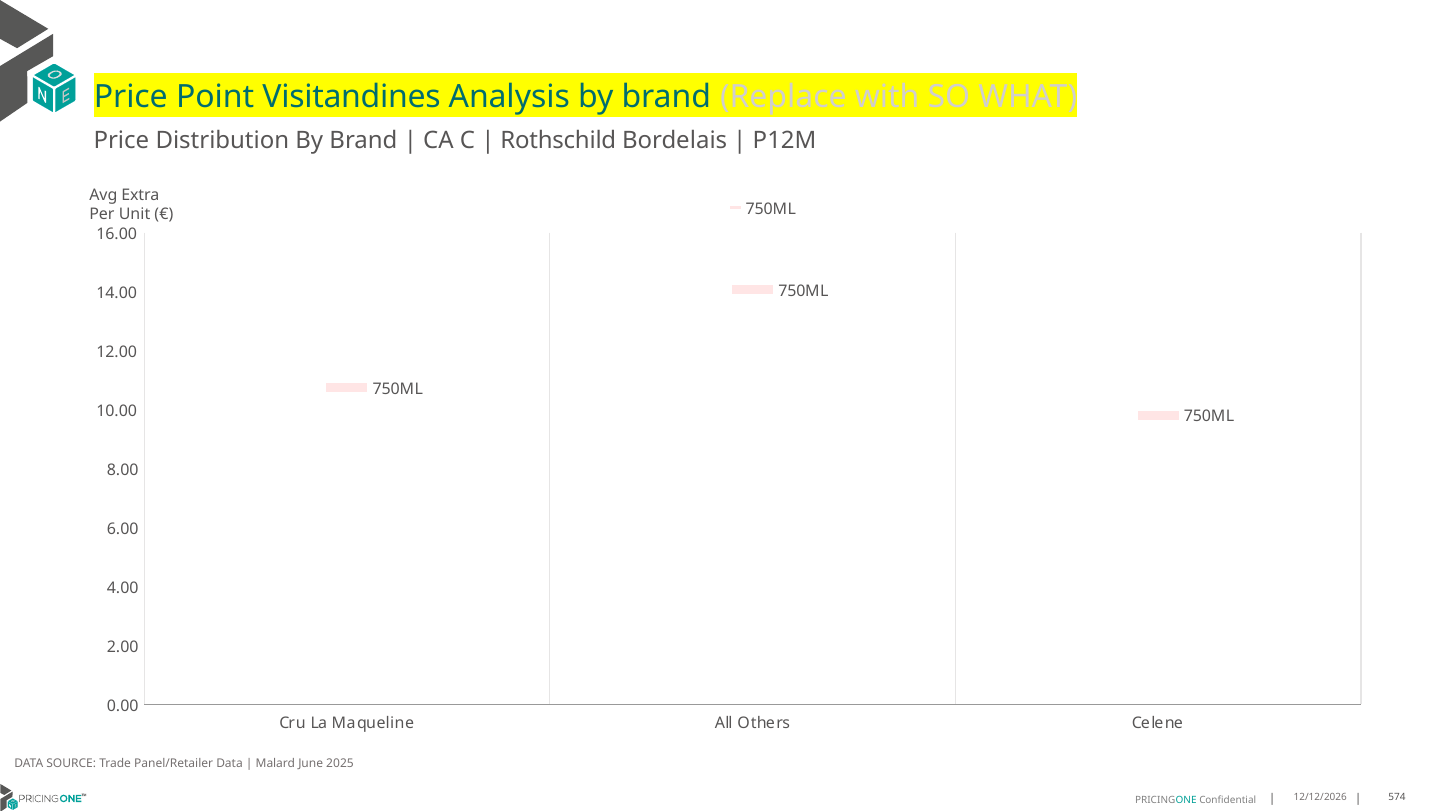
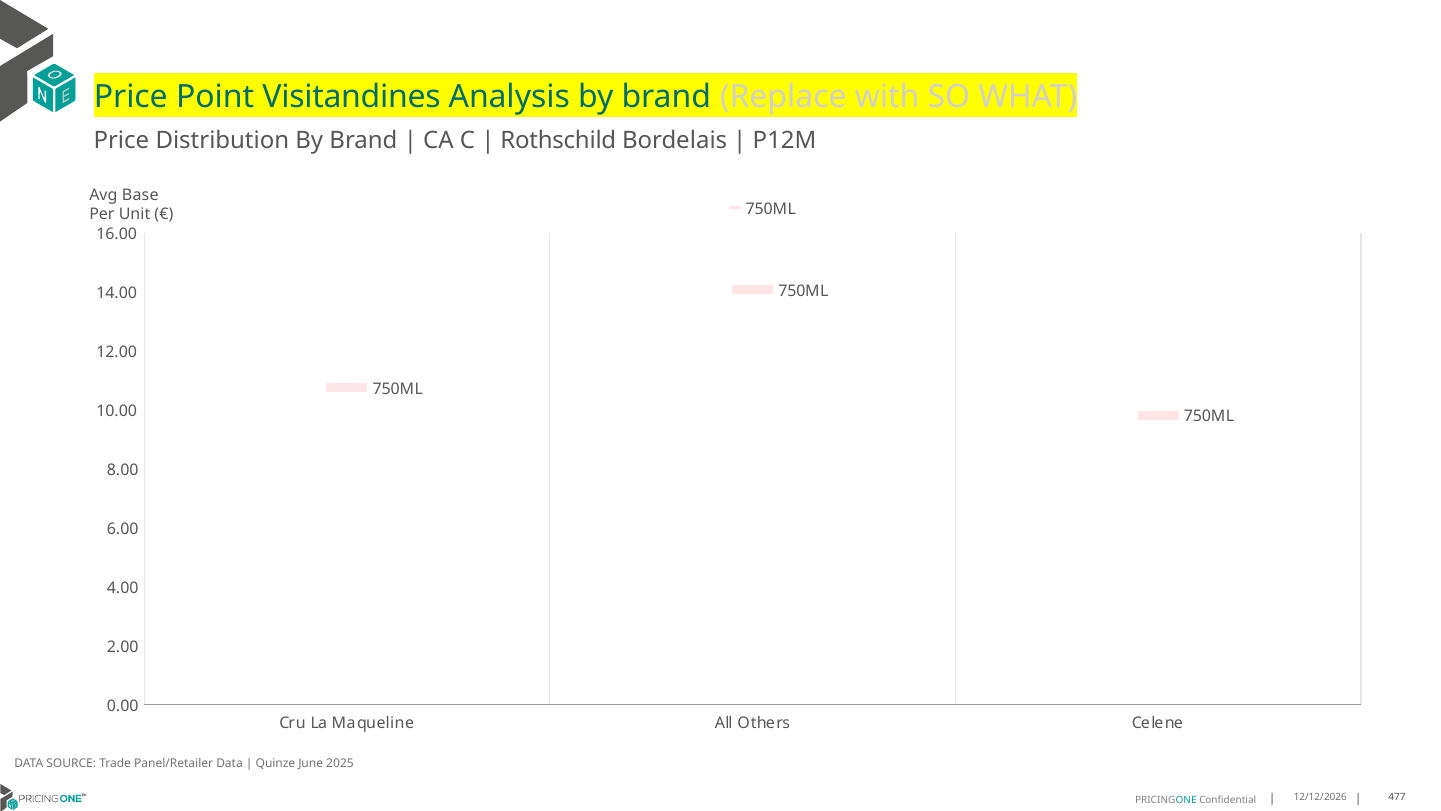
Extra: Extra -> Base (140, 195)
Malard: Malard -> Quinze (275, 763)
574: 574 -> 477 (1397, 797)
